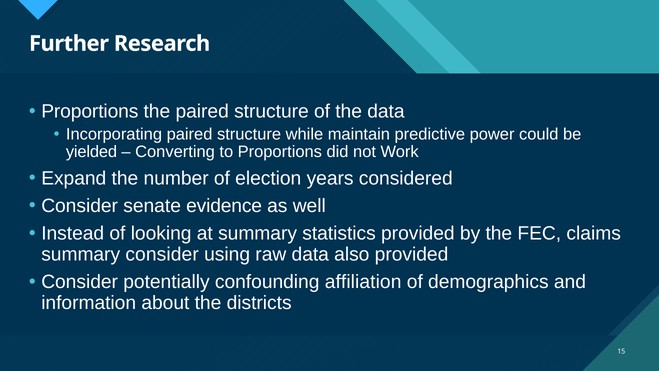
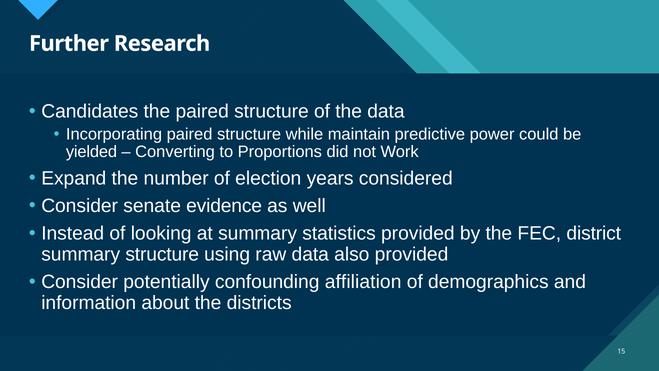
Proportions: Proportions -> Candidates (90, 111)
claims: claims -> district (594, 233)
summary consider: consider -> structure (162, 254)
